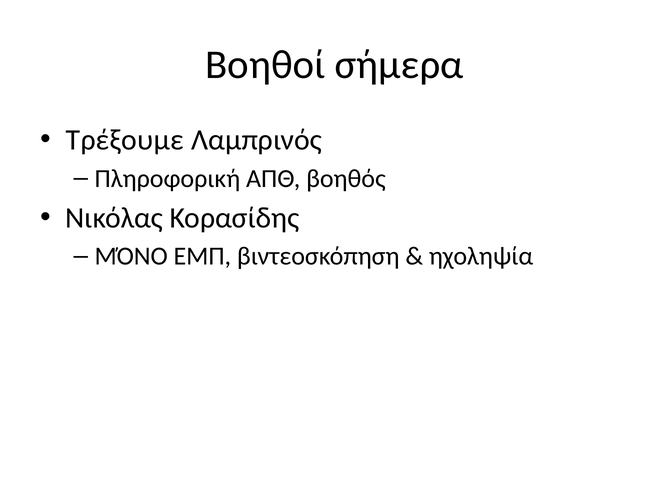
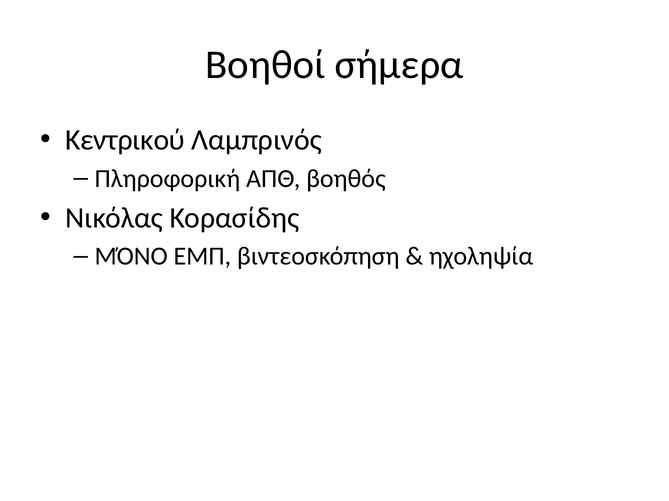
Τρέξουμε: Τρέξουμε -> Κεντρικού (125, 140)
